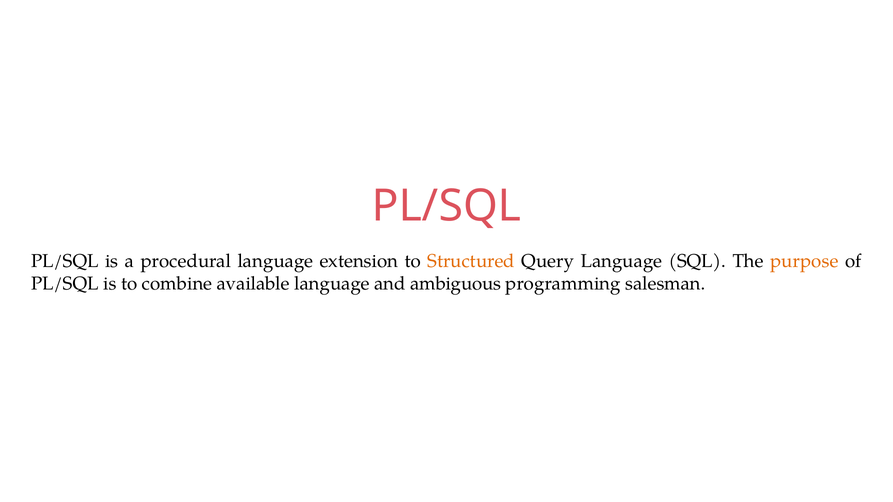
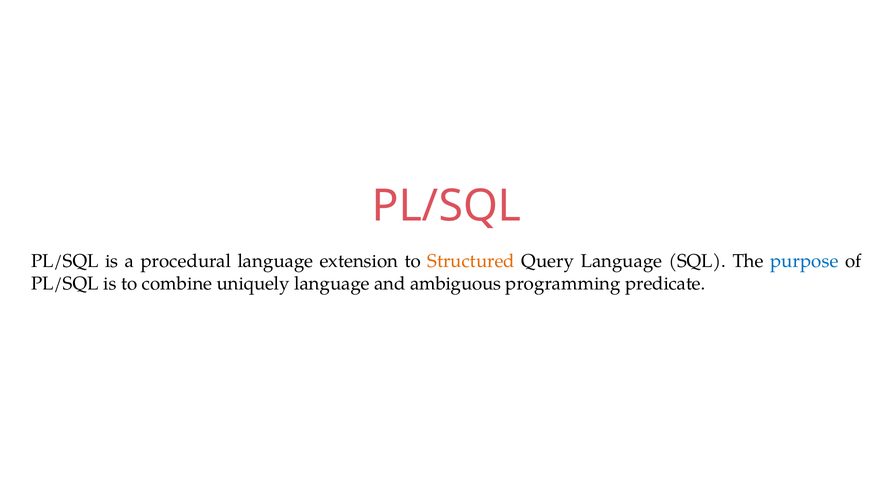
purpose colour: orange -> blue (804, 261)
available: available -> uniquely (253, 284)
salesman: salesman -> predicate (665, 284)
